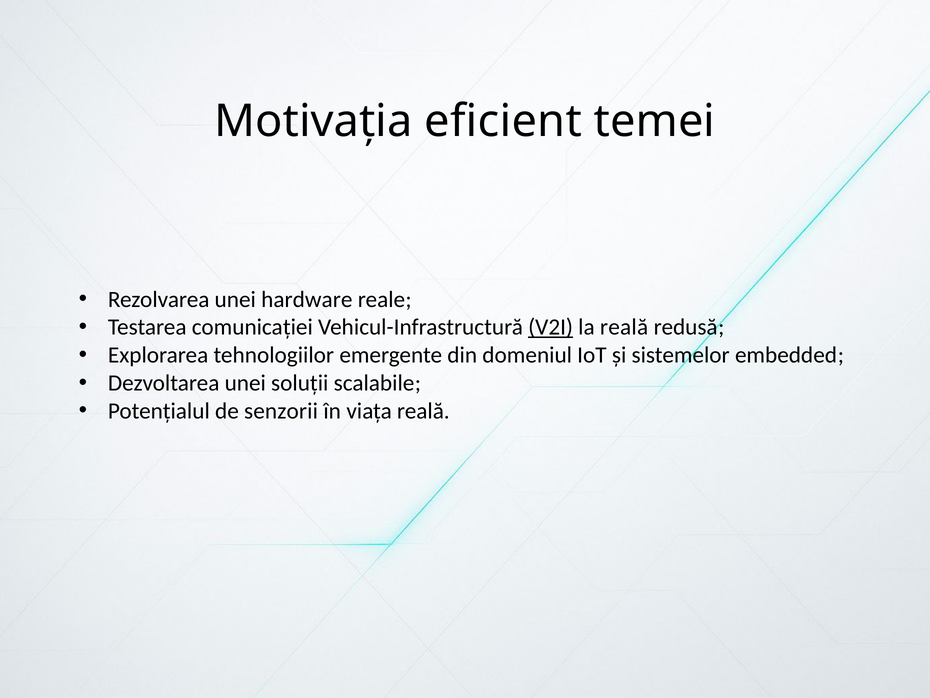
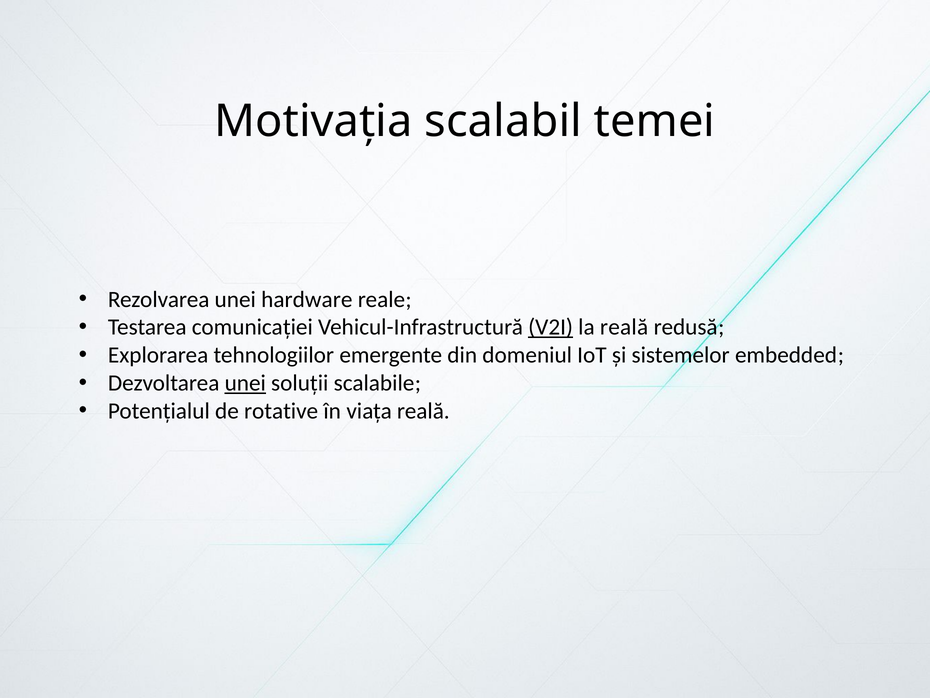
eficient: eficient -> scalabil (503, 121)
unei underline: none -> present (245, 383)
senzorii: senzorii -> rotative (281, 411)
